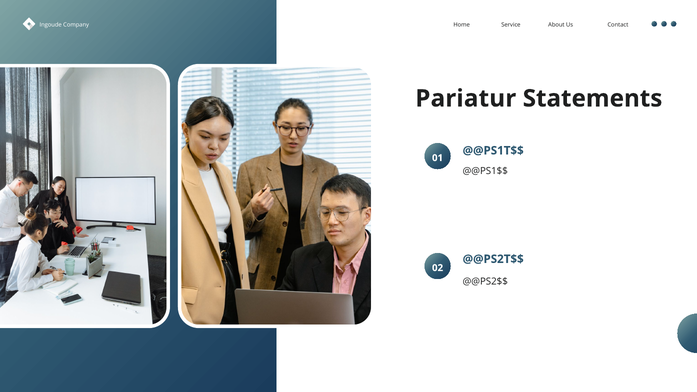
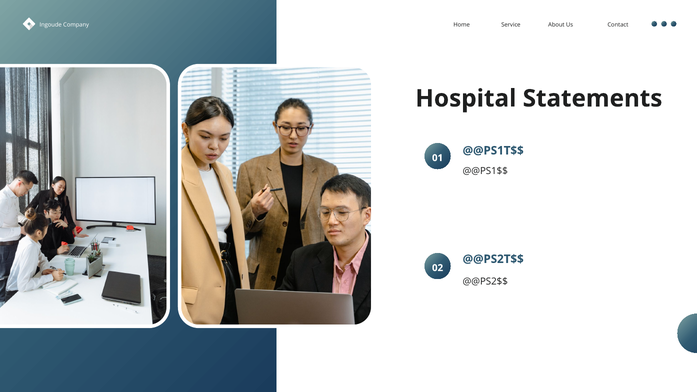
Pariatur: Pariatur -> Hospital (466, 99)
